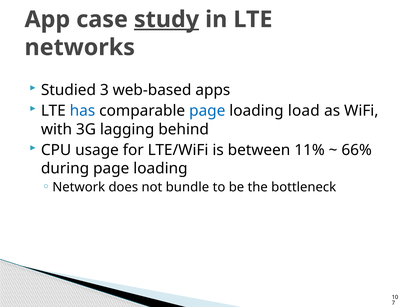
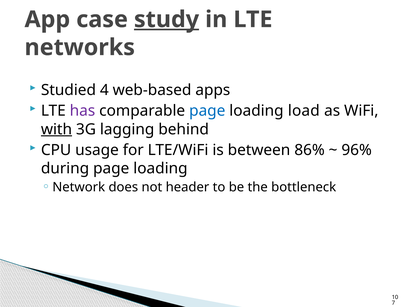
3: 3 -> 4 (104, 90)
has colour: blue -> purple (82, 111)
with underline: none -> present (56, 129)
11%: 11% -> 86% (310, 150)
66%: 66% -> 96% (357, 150)
bundle: bundle -> header (187, 187)
